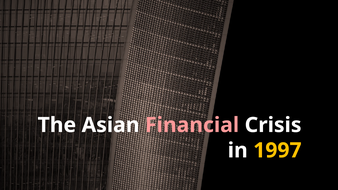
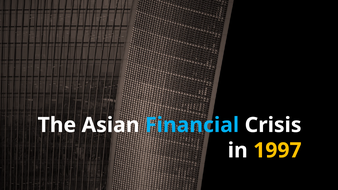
Financial colour: pink -> light blue (192, 125)
